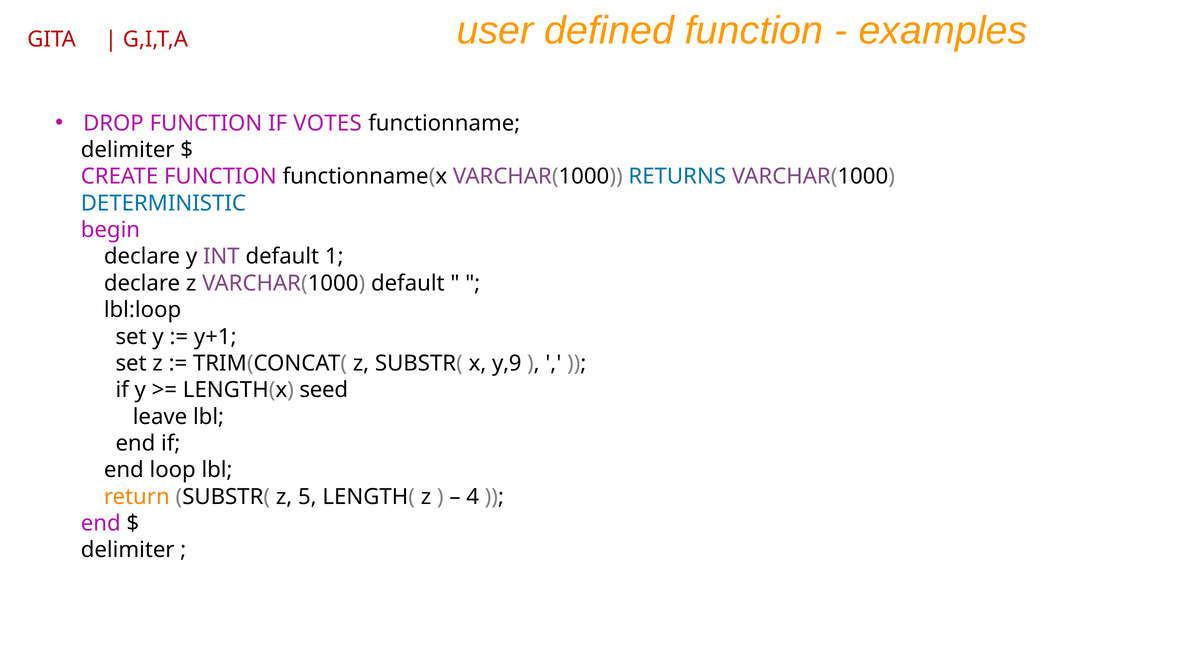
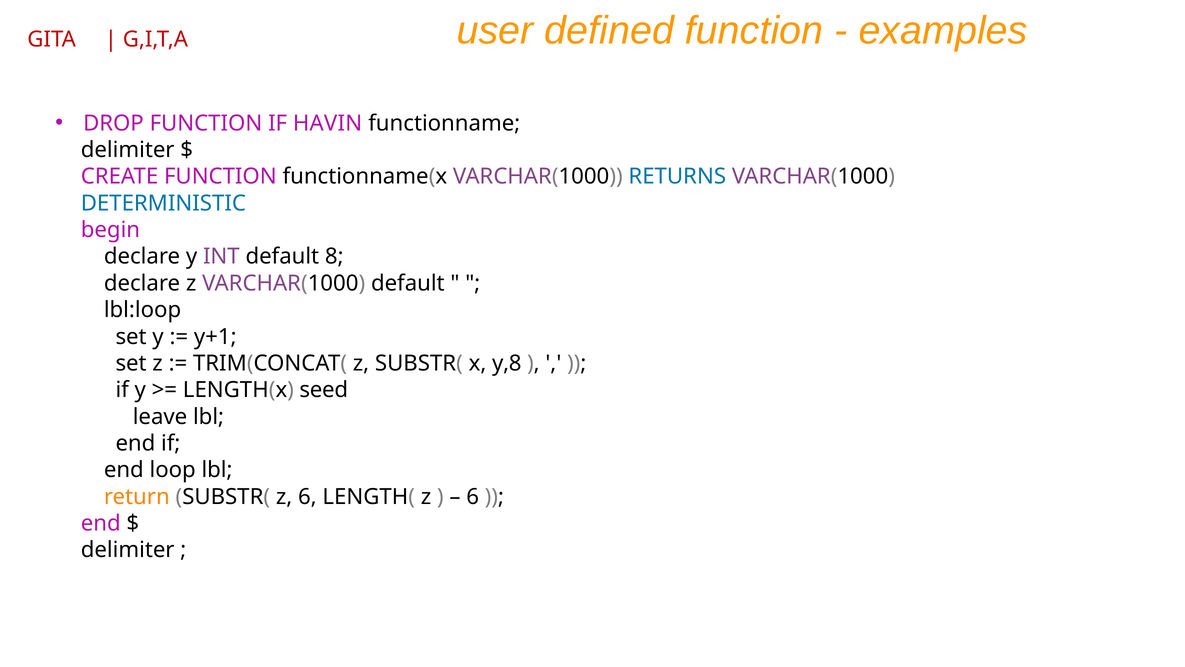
VOTES: VOTES -> HAVIN (328, 123)
1: 1 -> 8 (334, 256)
y,9: y,9 -> y,8 (507, 363)
z 5: 5 -> 6 (307, 496)
4: 4 -> 6 (473, 496)
